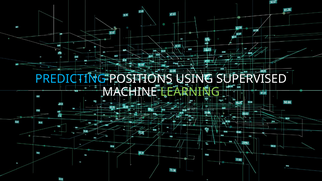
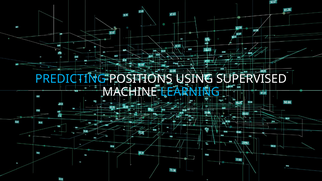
LEARNING colour: light green -> light blue (190, 92)
